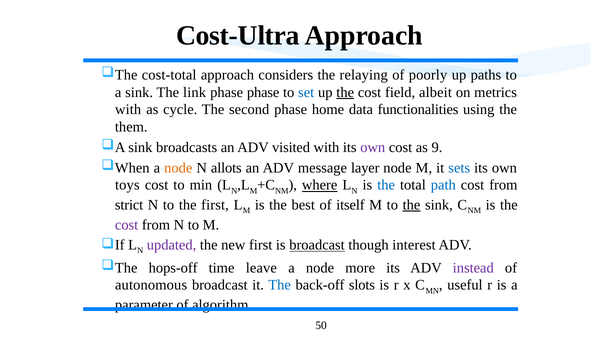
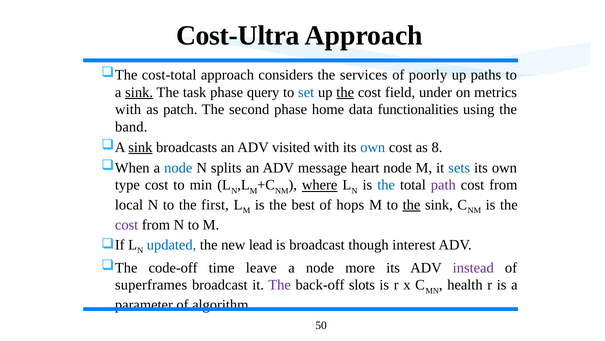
relaying: relaying -> services (364, 75)
sink underline: none -> present (139, 92)
link: link -> task (195, 92)
phase phase: phase -> query (263, 92)
albeit: albeit -> under (436, 92)
cycle: cycle -> patch (180, 109)
them: them -> band (131, 127)
sink underline: none -> present (140, 147)
own colour: purple -> blue (373, 147)
9: 9 -> 8 (437, 147)
node colour: orange -> blue (178, 167)
allots: allots -> splits (226, 167)
layer: layer -> heart (365, 167)
toys: toys -> type (127, 185)
path colour: blue -> purple (443, 185)
strict: strict -> local (129, 205)
itself: itself -> hops (350, 205)
updated colour: purple -> blue (172, 245)
new first: first -> lead (261, 245)
broadcast underline: present -> none (317, 245)
hops-off: hops-off -> code-off (173, 267)
autonomous: autonomous -> superframes (151, 285)
The colour: blue -> purple (280, 285)
useful: useful -> health (465, 285)
